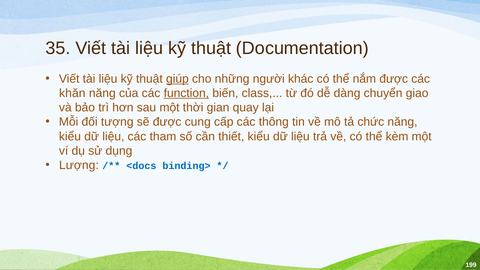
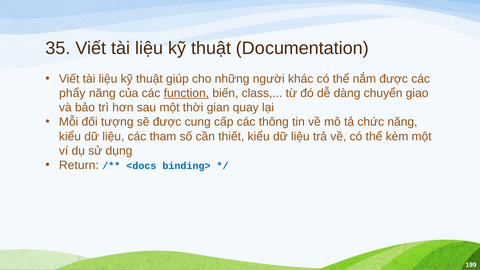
giúp underline: present -> none (177, 79)
khăn: khăn -> phẩy (72, 93)
Lượng: Lượng -> Return (79, 165)
